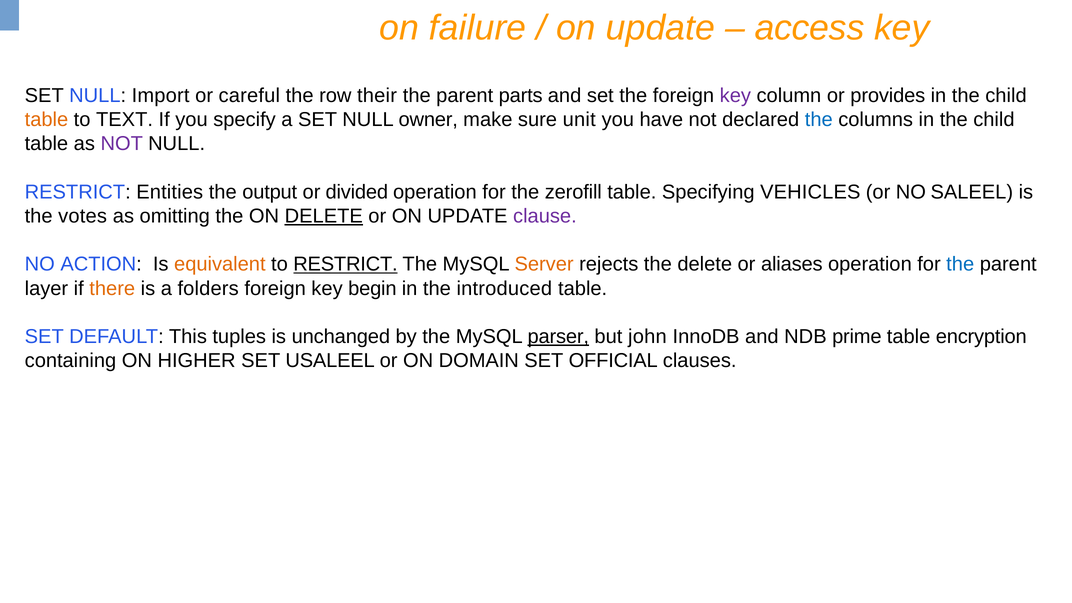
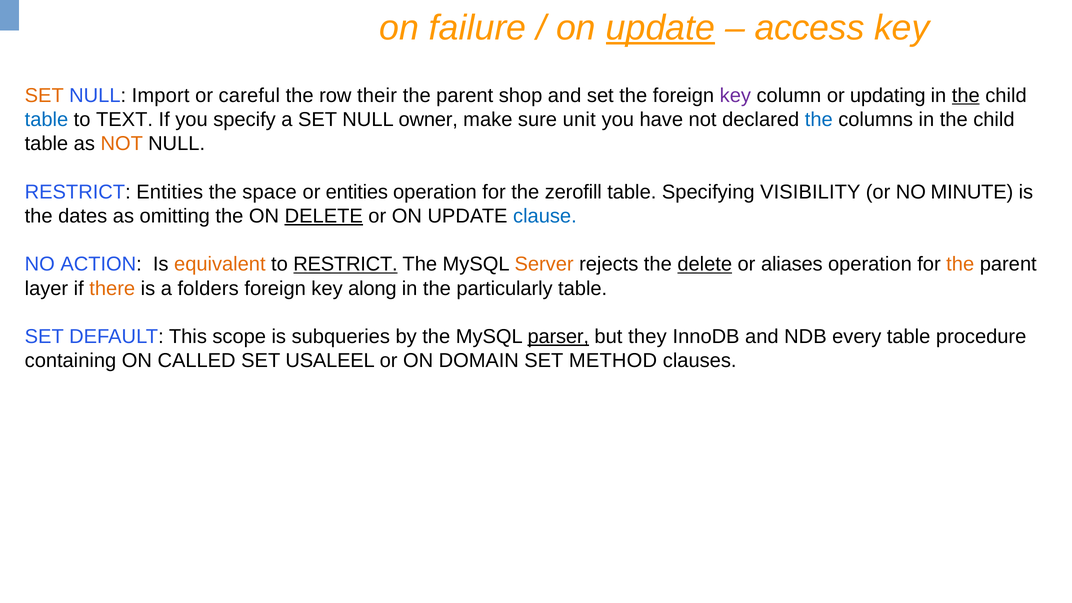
update underline: none -> present (660, 28)
SET colour: black -> orange (44, 95)
parts: parts -> shop (521, 95)
provides: provides -> updating (888, 95)
the underline: none -> present (966, 95)
table colour: orange -> blue (46, 120)
NOT colour: purple -> orange (122, 144)
output: output -> space (270, 192)
or divided: divided -> entities (357, 192)
VEHICLES: VEHICLES -> VISIBILITY (810, 192)
SALEEL: SALEEL -> MINUTE (972, 192)
votes: votes -> dates (83, 216)
clause colour: purple -> blue (545, 216)
delete underline: none -> present (705, 264)
the colour: blue -> orange (960, 264)
begin: begin -> along (372, 288)
introduced: introduced -> particularly (504, 288)
tuples: tuples -> scope (239, 337)
unchanged: unchanged -> subqueries (341, 337)
john: john -> they (647, 337)
prime: prime -> every (857, 337)
encryption: encryption -> procedure (981, 337)
HIGHER: HIGHER -> CALLED (197, 361)
OFFICIAL: OFFICIAL -> METHOD (613, 361)
